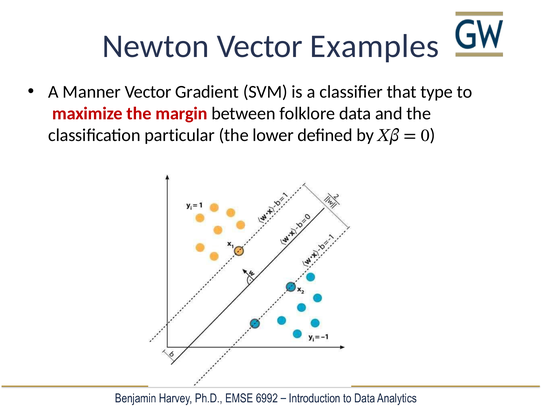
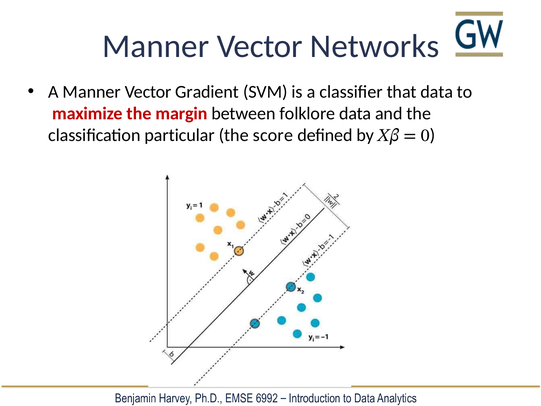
Newton: Newton -> Manner (156, 46)
Examples: Examples -> Networks (375, 46)
that type: type -> data (437, 92)
lower: lower -> score (273, 135)
